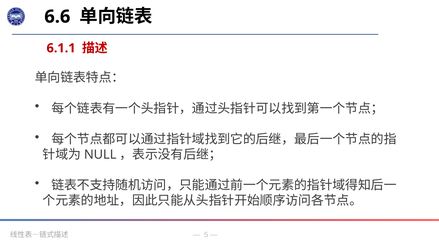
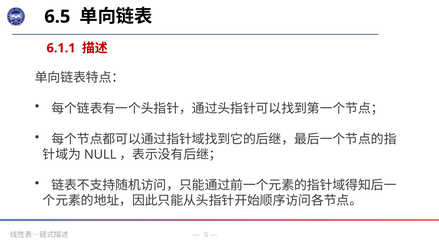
6.6: 6.6 -> 6.5 (57, 17)
